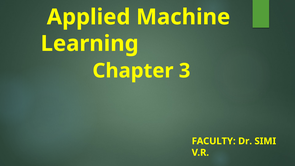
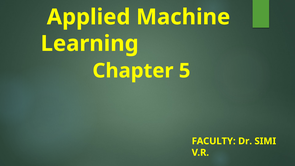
3: 3 -> 5 (185, 71)
